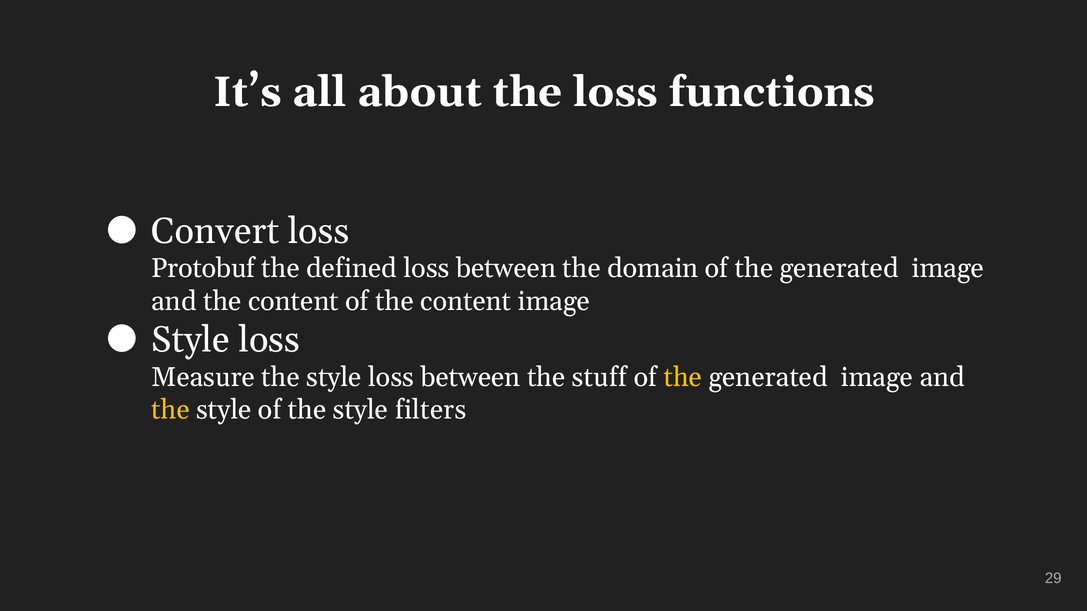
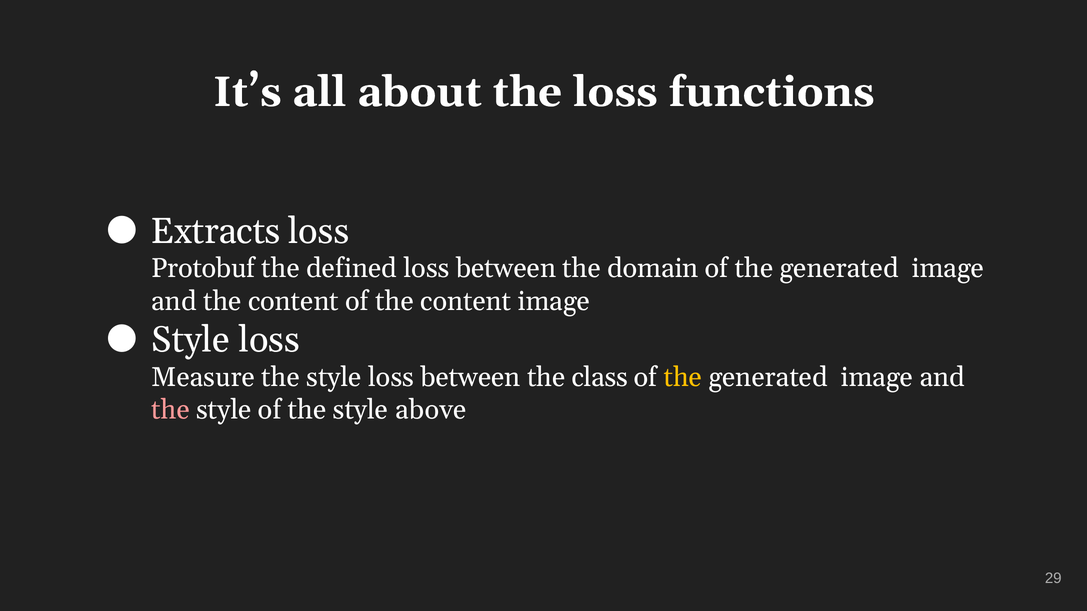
Convert: Convert -> Extracts (216, 231)
stuff: stuff -> class (600, 377)
the colour: yellow -> pink (171, 410)
filters: filters -> above (431, 410)
